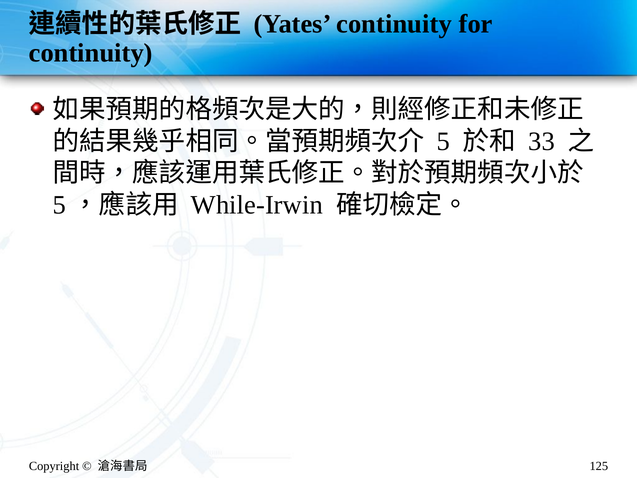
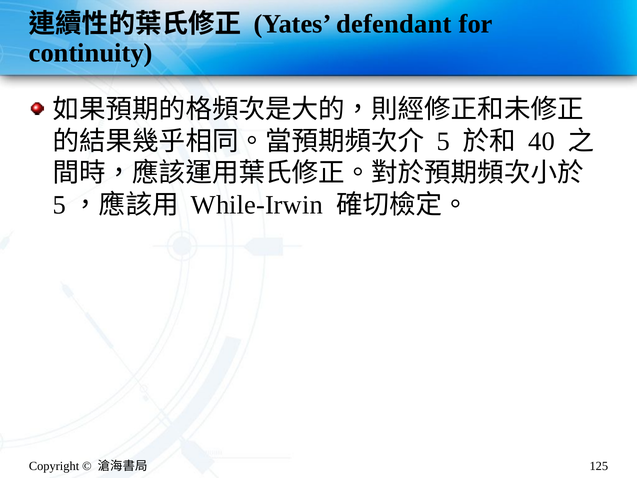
Yates continuity: continuity -> defendant (394, 24)
33: 33 -> 40 (542, 141)
